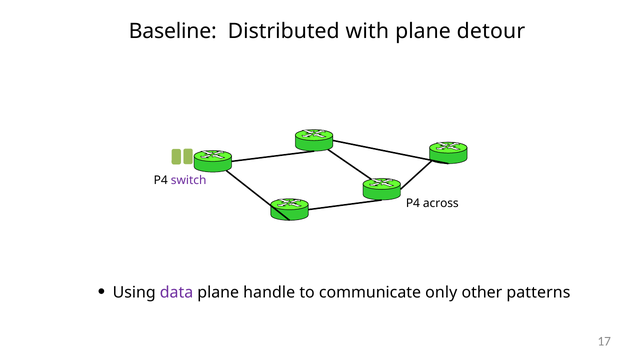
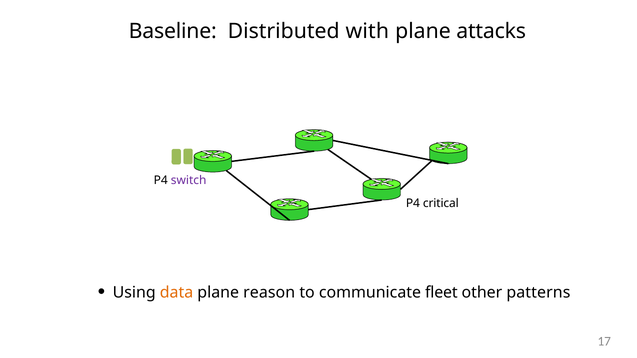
detour: detour -> attacks (491, 31)
across: across -> critical (441, 204)
data colour: purple -> orange (177, 293)
handle: handle -> reason (269, 293)
only: only -> fleet (441, 293)
